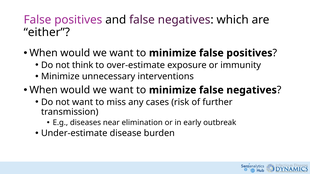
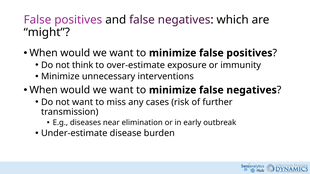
either: either -> might (47, 32)
